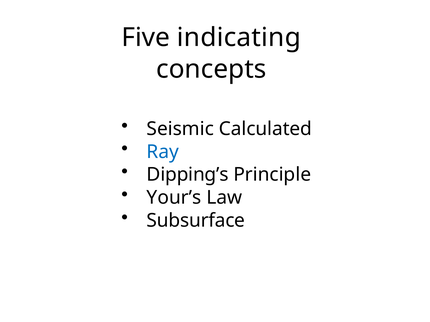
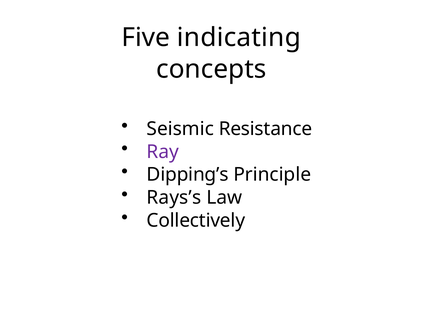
Calculated: Calculated -> Resistance (265, 129)
Ray colour: blue -> purple (163, 152)
Your’s: Your’s -> Rays’s (174, 198)
Subsurface: Subsurface -> Collectively (196, 221)
